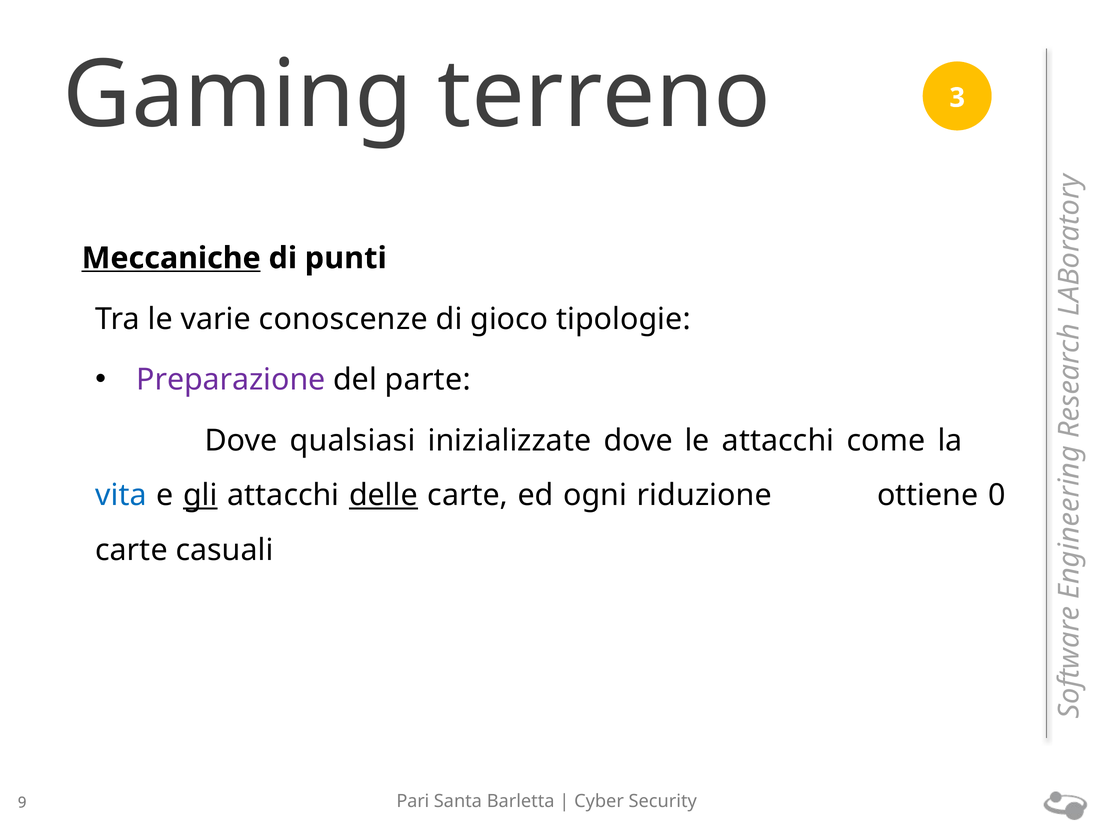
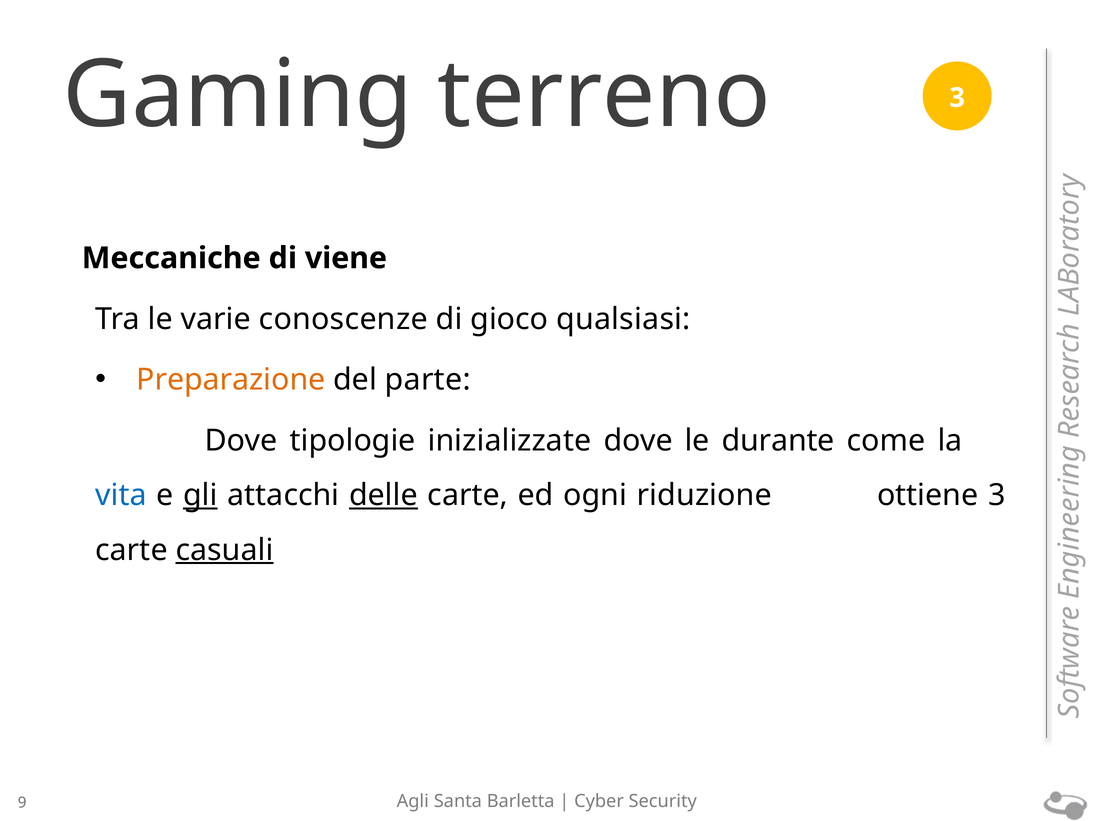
Meccaniche underline: present -> none (171, 258)
punti: punti -> viene (346, 258)
tipologie: tipologie -> qualsiasi (623, 319)
Preparazione colour: purple -> orange (231, 380)
qualsiasi: qualsiasi -> tipologie (353, 440)
le attacchi: attacchi -> durante (778, 440)
ottiene 0: 0 -> 3 (997, 495)
casuali underline: none -> present (225, 550)
Pari: Pari -> Agli (413, 801)
